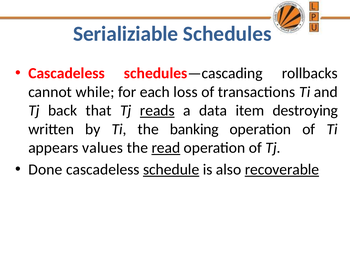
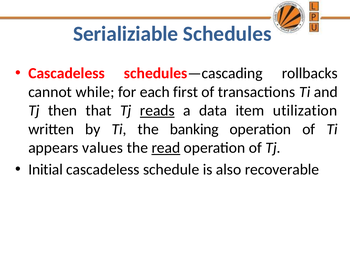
loss: loss -> first (186, 92)
back: back -> then (63, 111)
destroying: destroying -> utilization (305, 111)
Done: Done -> Initial (46, 170)
schedule underline: present -> none (171, 170)
recoverable underline: present -> none (282, 170)
